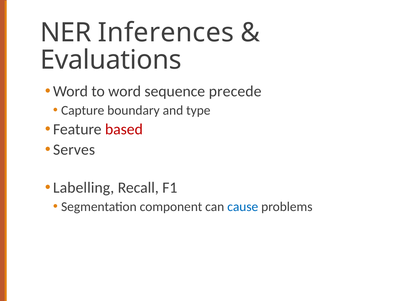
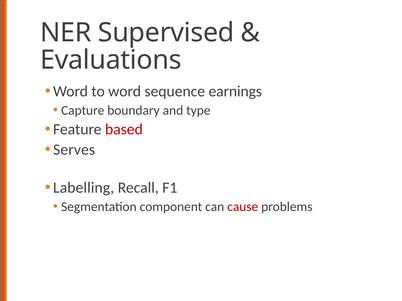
Inferences: Inferences -> Supervised (166, 33)
precede: precede -> earnings (235, 92)
cause colour: blue -> red (243, 207)
